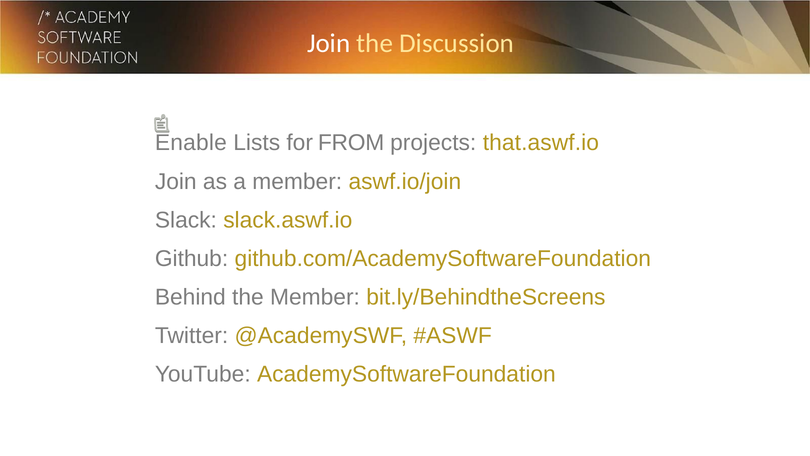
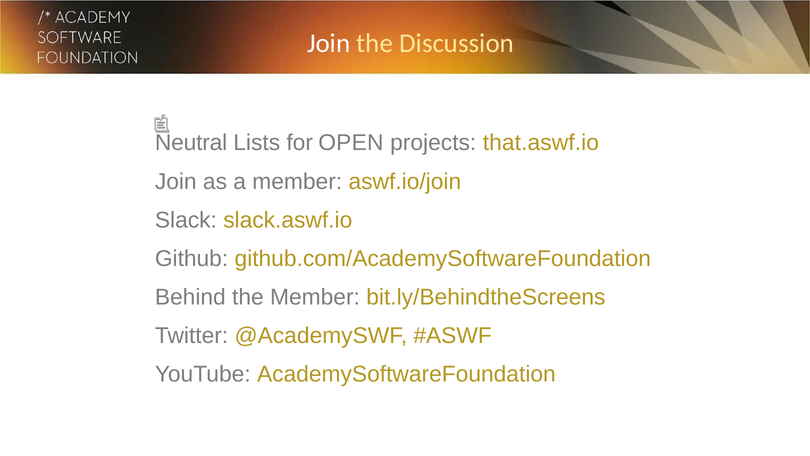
Enable: Enable -> Neutral (191, 143)
FROM: FROM -> OPEN (351, 143)
